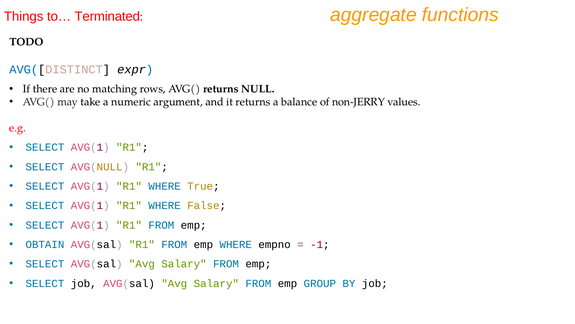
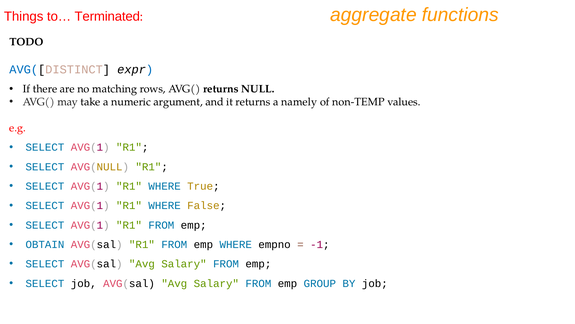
balance: balance -> namely (299, 102)
non-JERRY: non-JERRY -> non-TEMP (358, 102)
